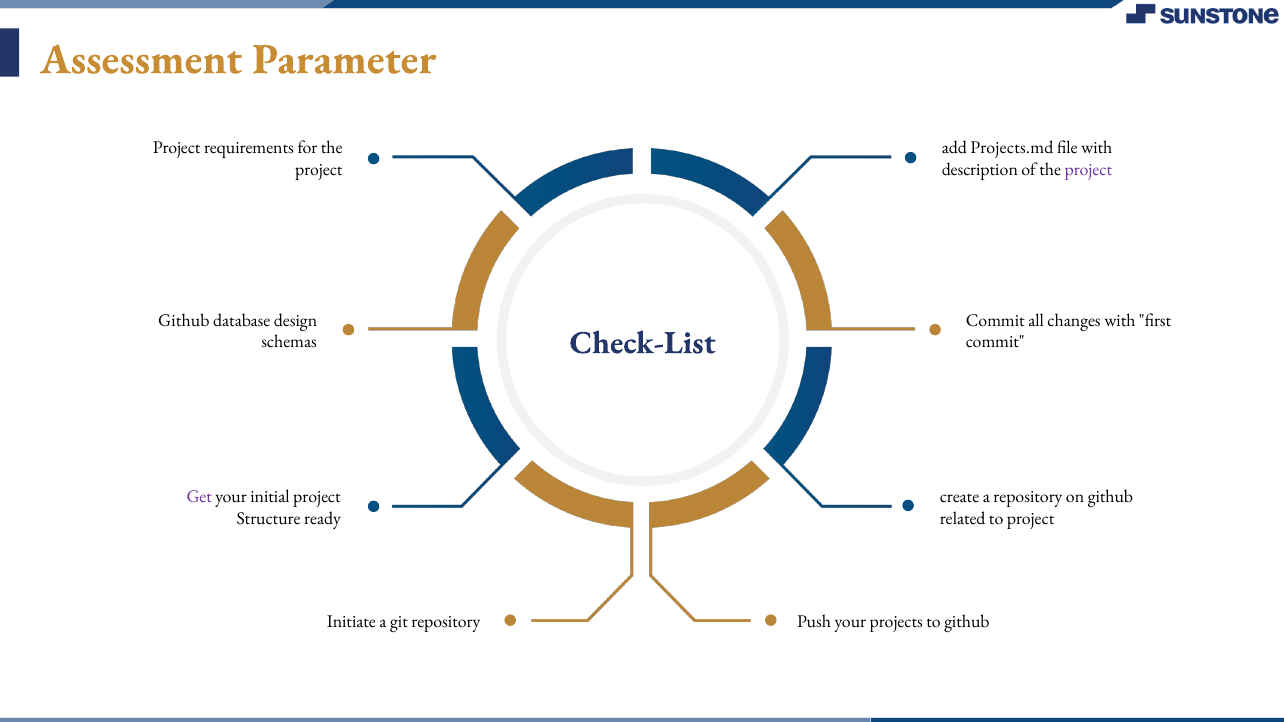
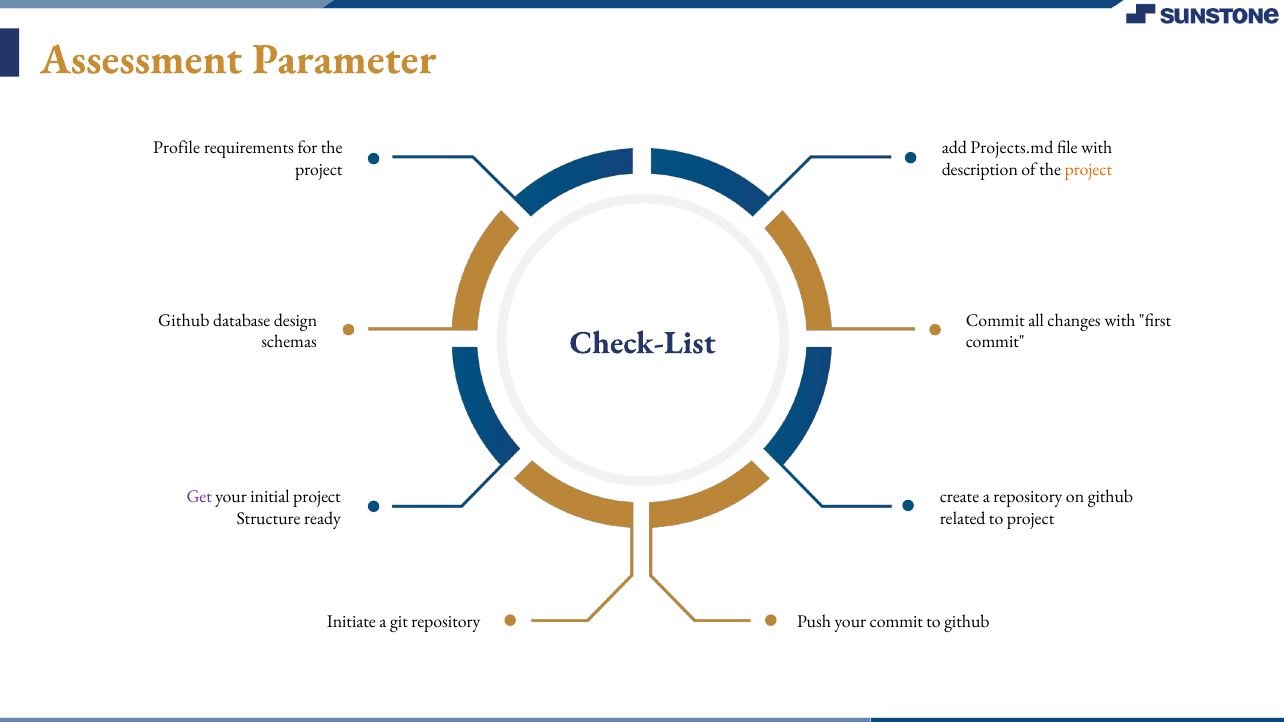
Project: Project -> Profile (177, 148)
project colour: purple -> orange (1088, 169)
your projects: projects -> commit (896, 622)
